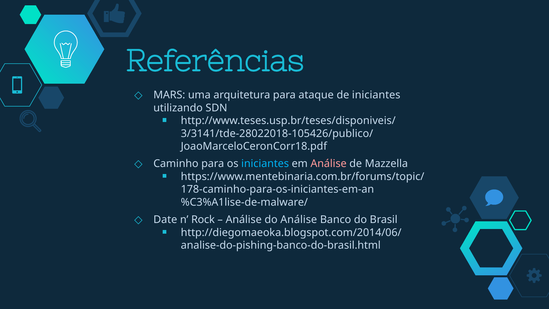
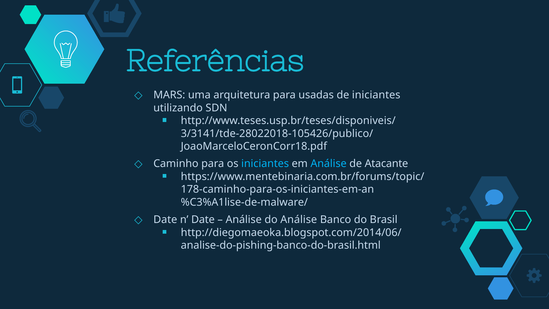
ataque: ataque -> usadas (316, 95)
Análise colour: pink -> light blue (329, 164)
Mazzella: Mazzella -> Atacante (386, 164)
n Rock: Rock -> Date (203, 220)
